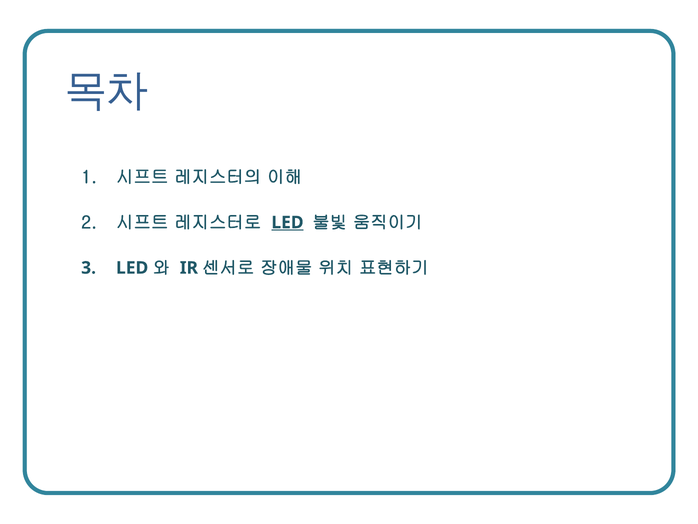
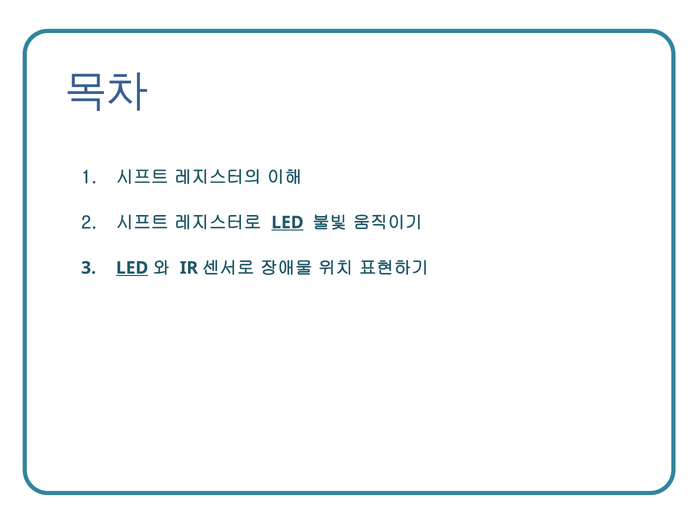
LED underline: none -> present (132, 268)
